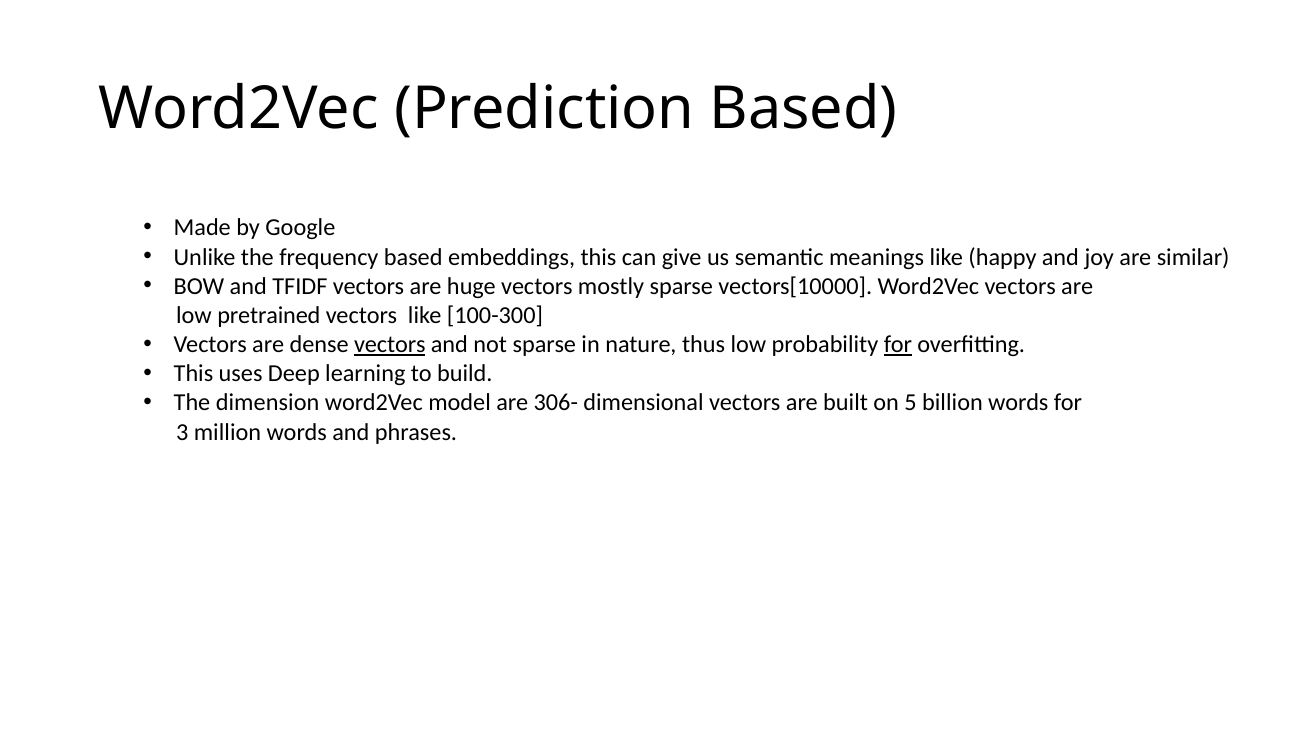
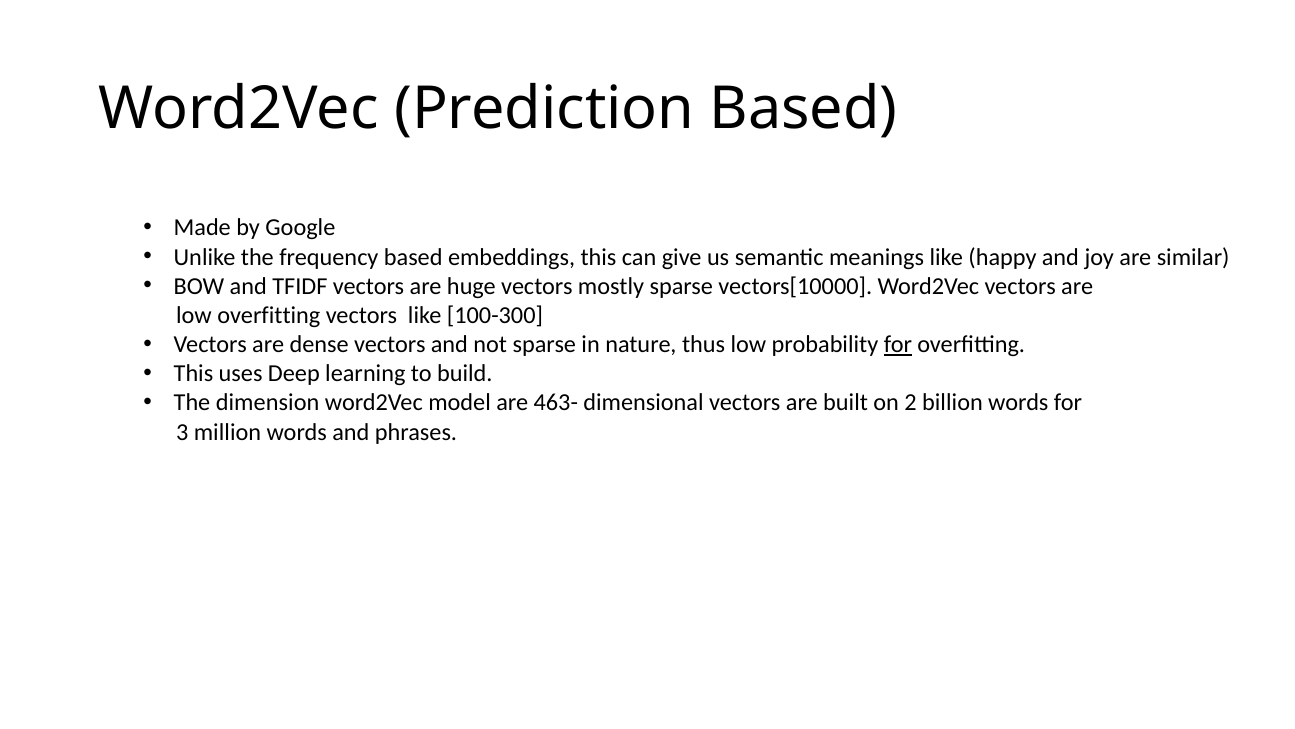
low pretrained: pretrained -> overfitting (269, 315)
vectors underline: present -> none (390, 344)
306-: 306- -> 463- (556, 403)
5: 5 -> 2 (911, 403)
